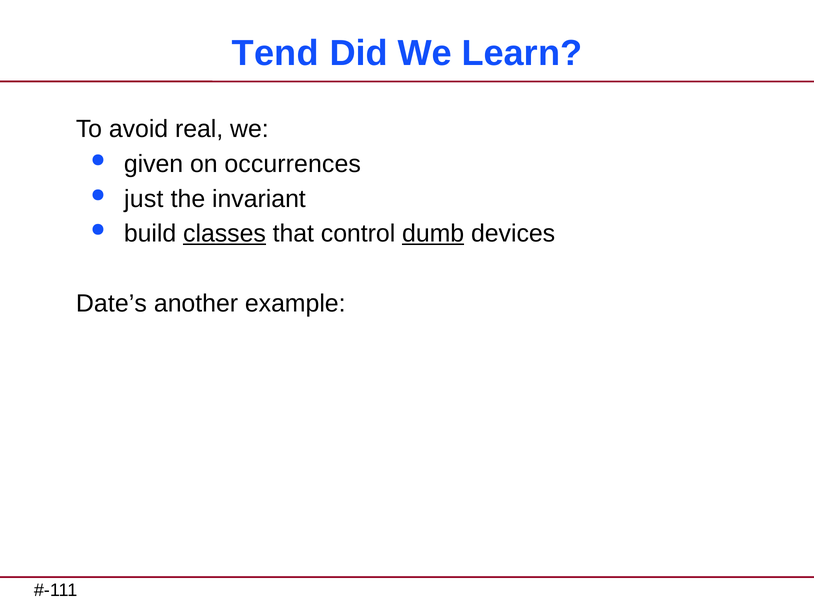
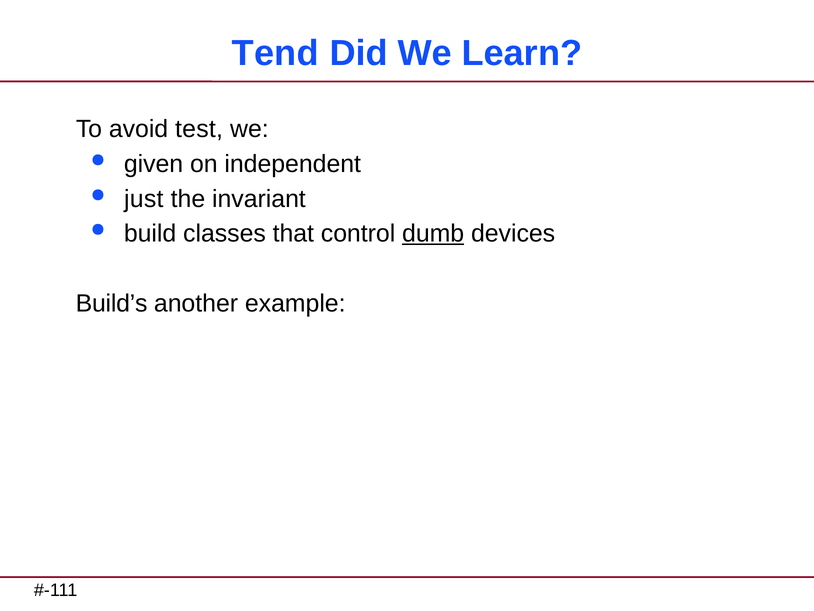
real: real -> test (199, 129)
occurrences: occurrences -> independent (293, 164)
classes underline: present -> none (224, 234)
Date’s: Date’s -> Build’s (112, 303)
